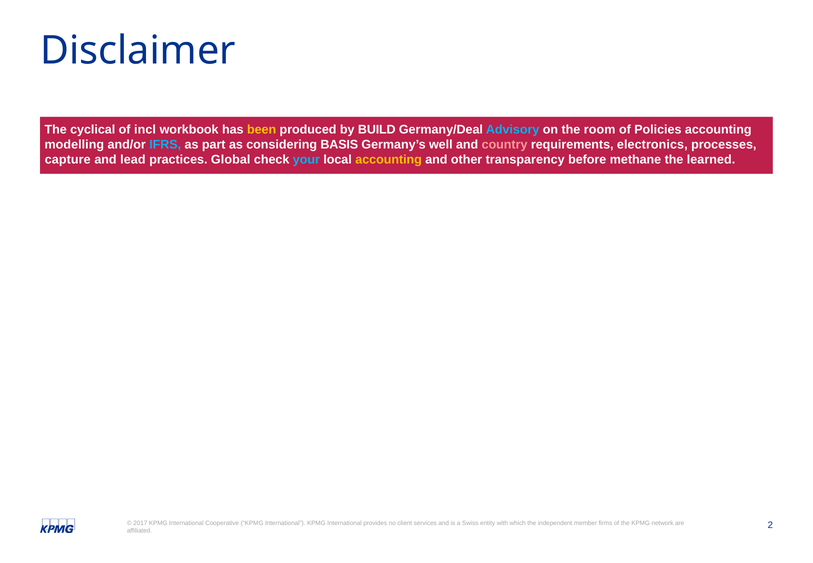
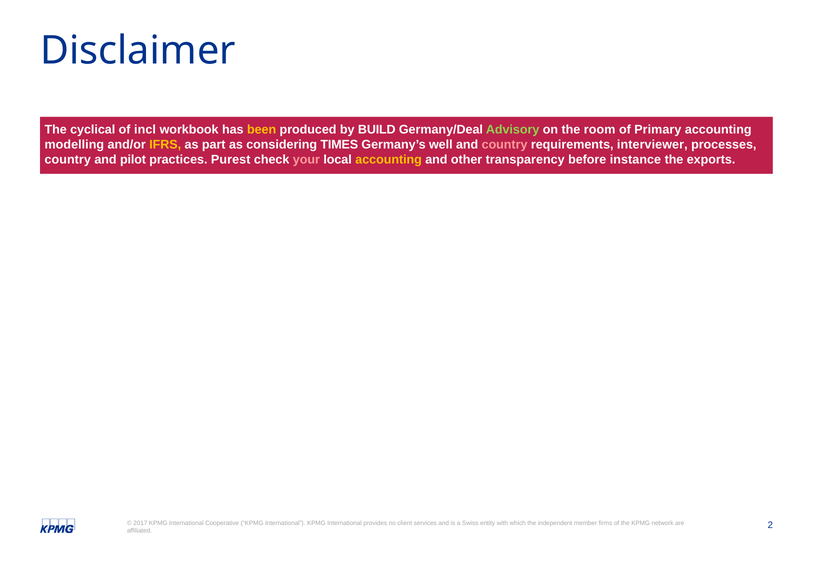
Advisory colour: light blue -> light green (513, 130)
Policies: Policies -> Primary (658, 130)
IFRS colour: light blue -> yellow (165, 145)
BASIS: BASIS -> TIMES (339, 145)
electronics: electronics -> interviewer (652, 145)
capture: capture -> country (68, 160)
lead: lead -> pilot (133, 160)
Global: Global -> Purest (231, 160)
your colour: light blue -> pink (306, 160)
methane: methane -> instance (635, 160)
learned: learned -> exports (711, 160)
